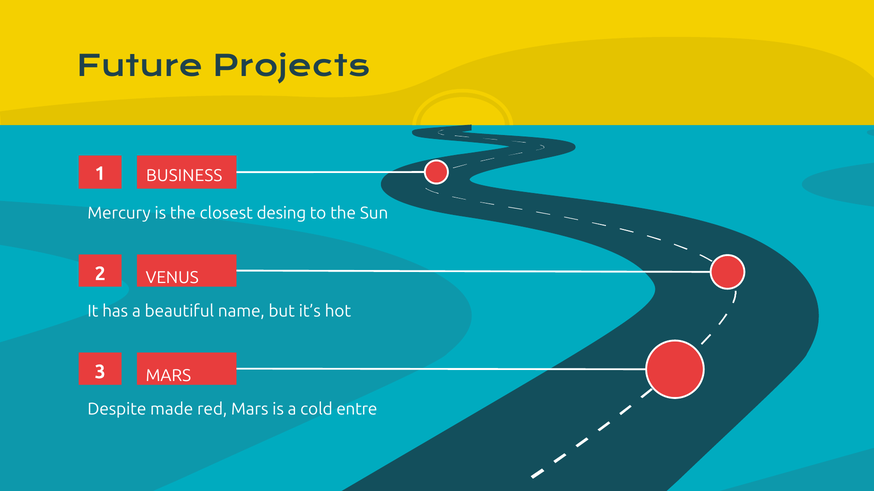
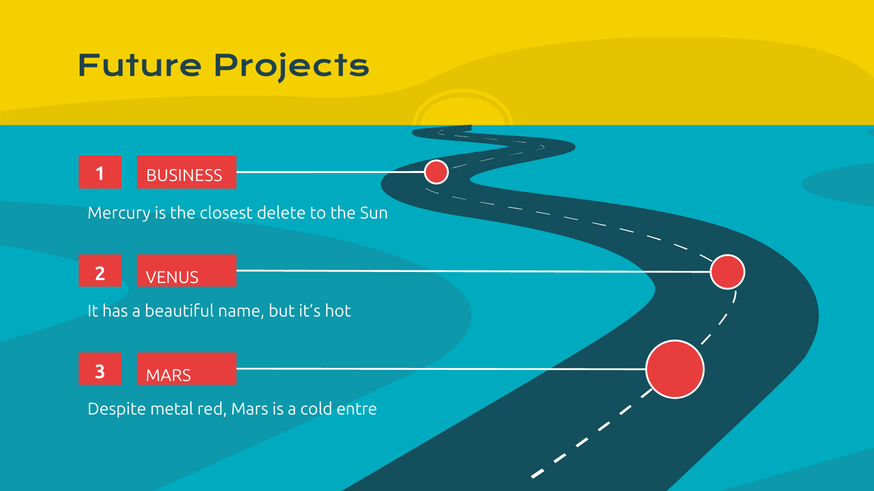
desing: desing -> delete (281, 213)
made: made -> metal (172, 410)
